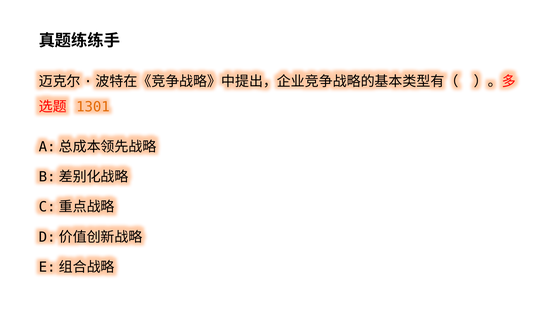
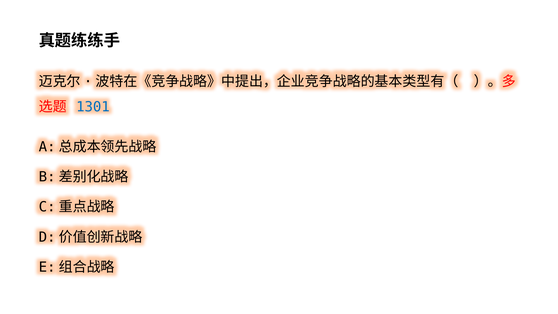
1301 colour: orange -> blue (93, 107)
